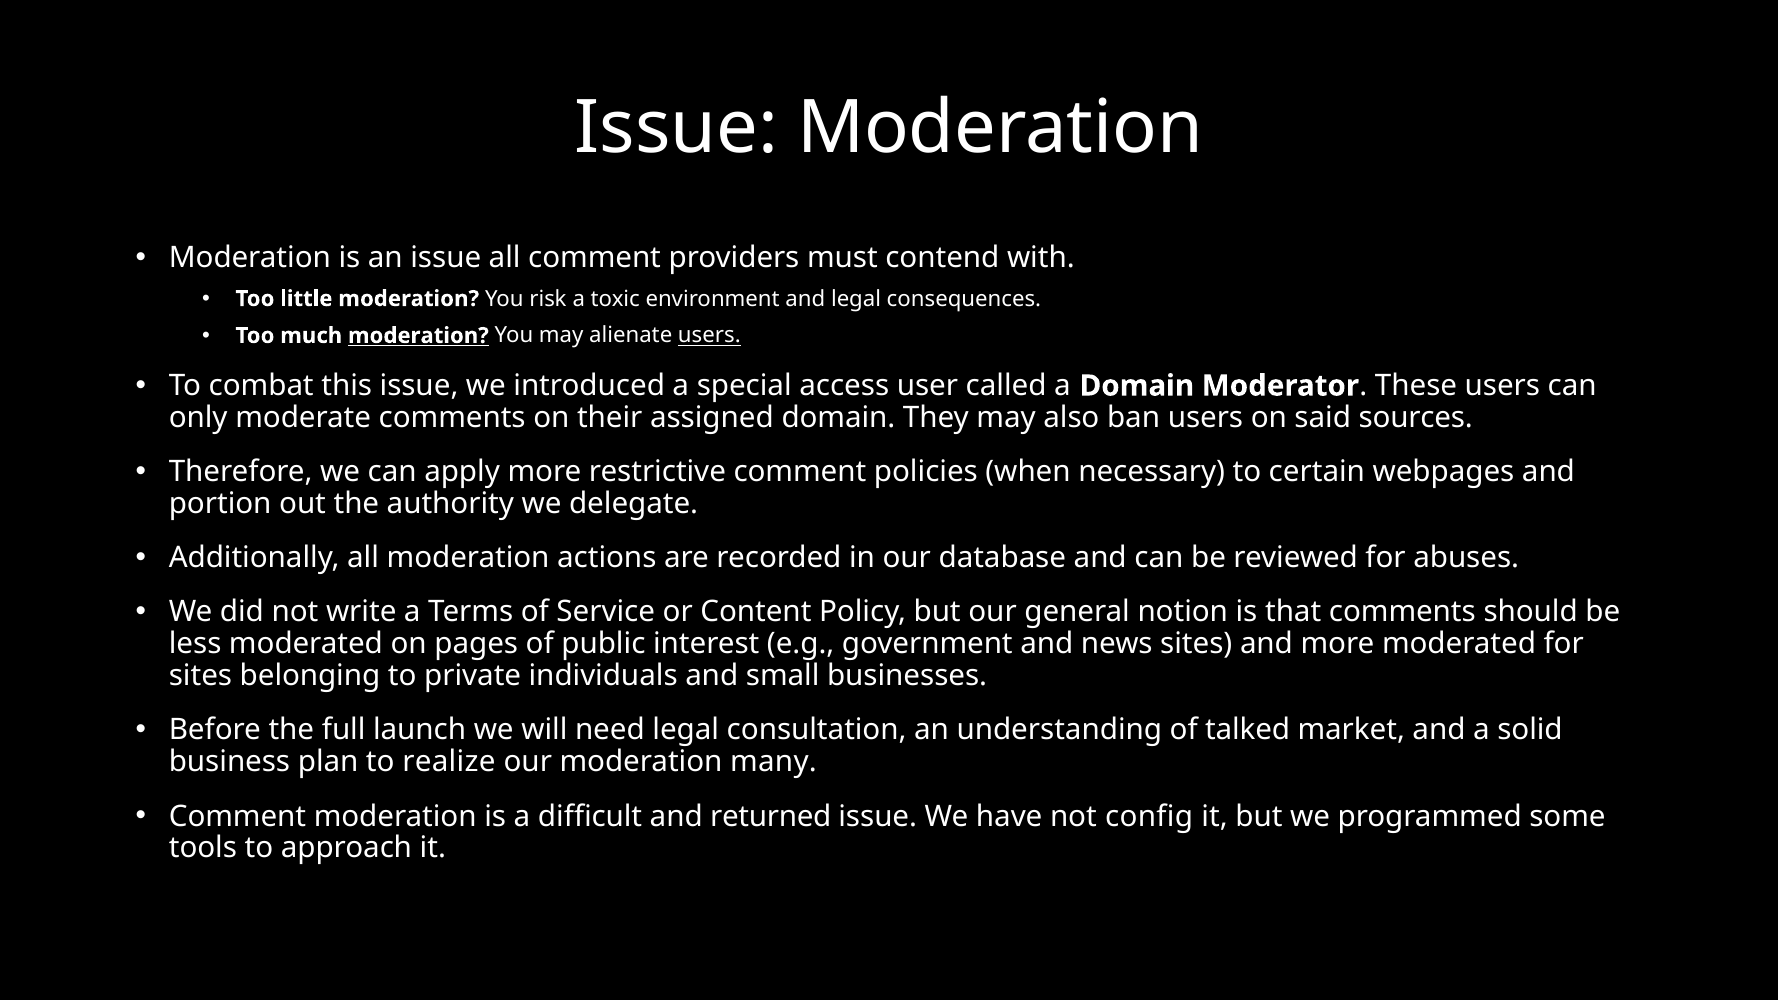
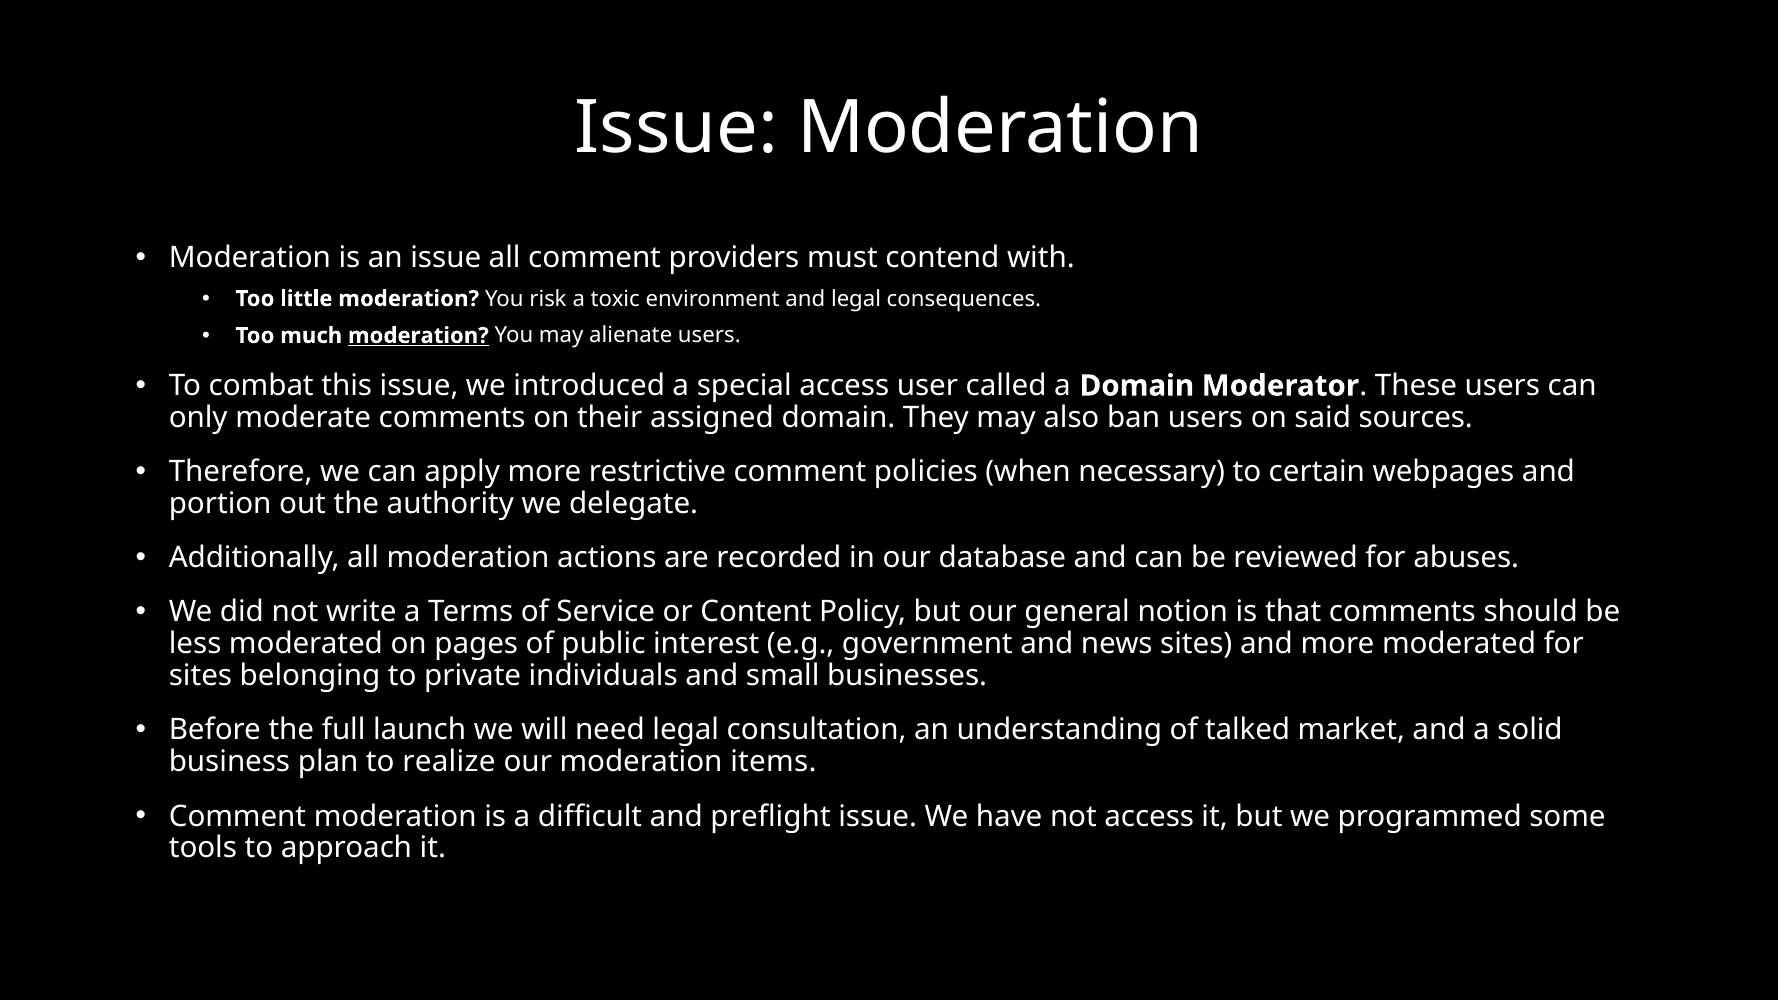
users underline: present -> none (709, 336)
many: many -> items (773, 762)
returned: returned -> preflight (771, 816)
not config: config -> access (1149, 816)
